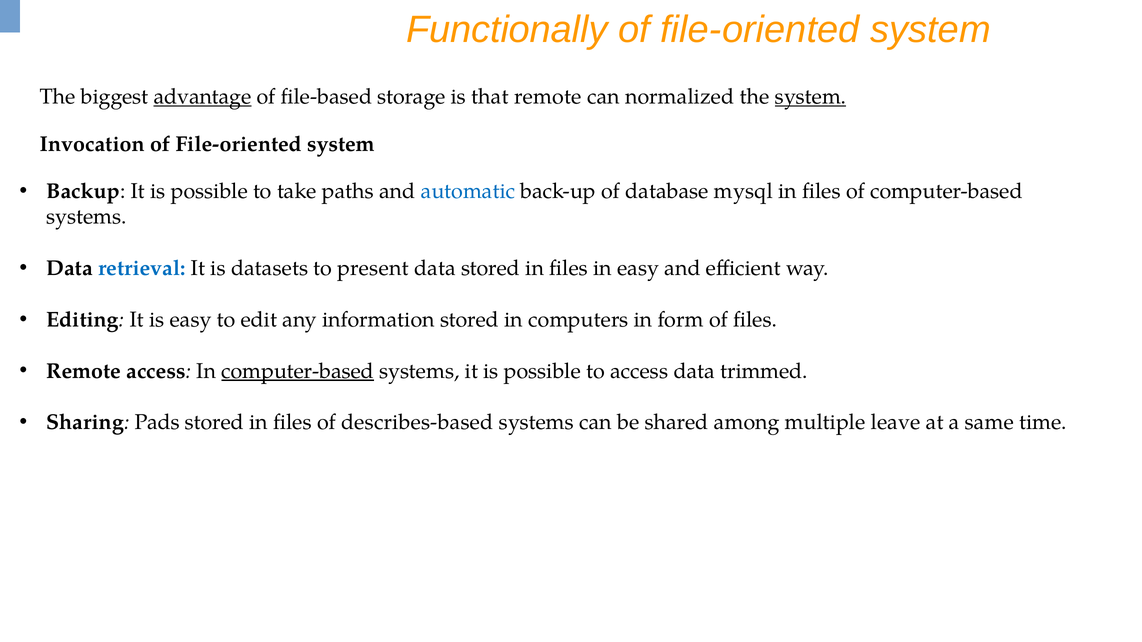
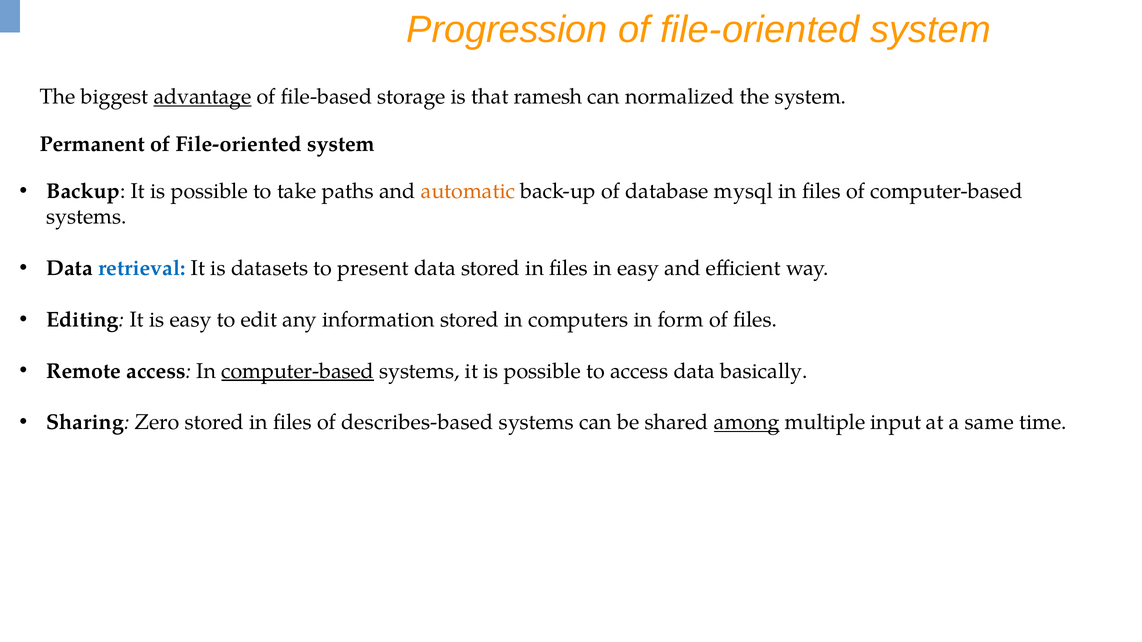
Functionally: Functionally -> Progression (507, 30)
that remote: remote -> ramesh (548, 97)
system underline: present -> none (811, 97)
Invocation: Invocation -> Permanent (92, 144)
automatic colour: blue -> orange (468, 191)
trimmed: trimmed -> basically (764, 371)
Pads: Pads -> Zero (157, 423)
among underline: none -> present (747, 423)
leave: leave -> input (896, 423)
